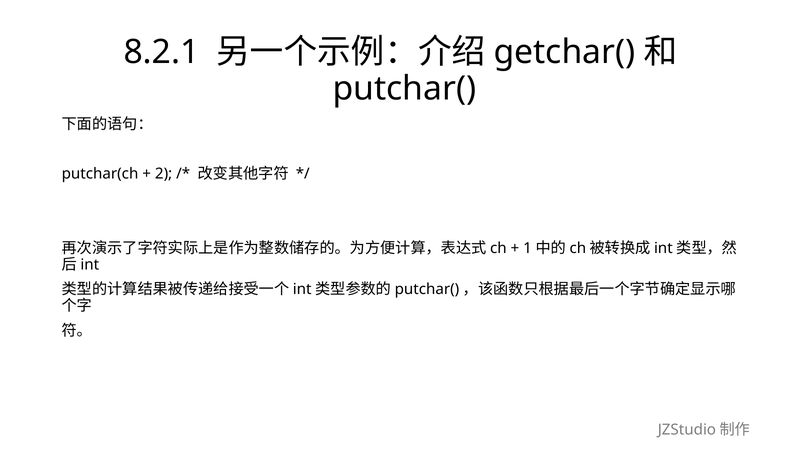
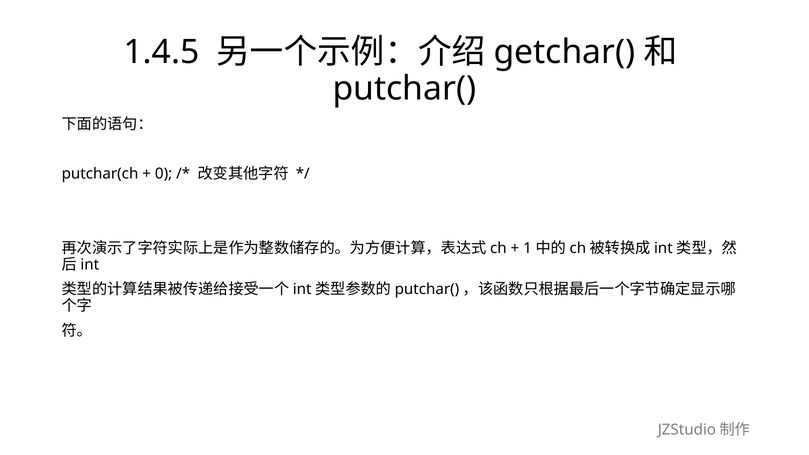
8.2.1: 8.2.1 -> 1.4.5 (162, 52)
2: 2 -> 0 (164, 174)
